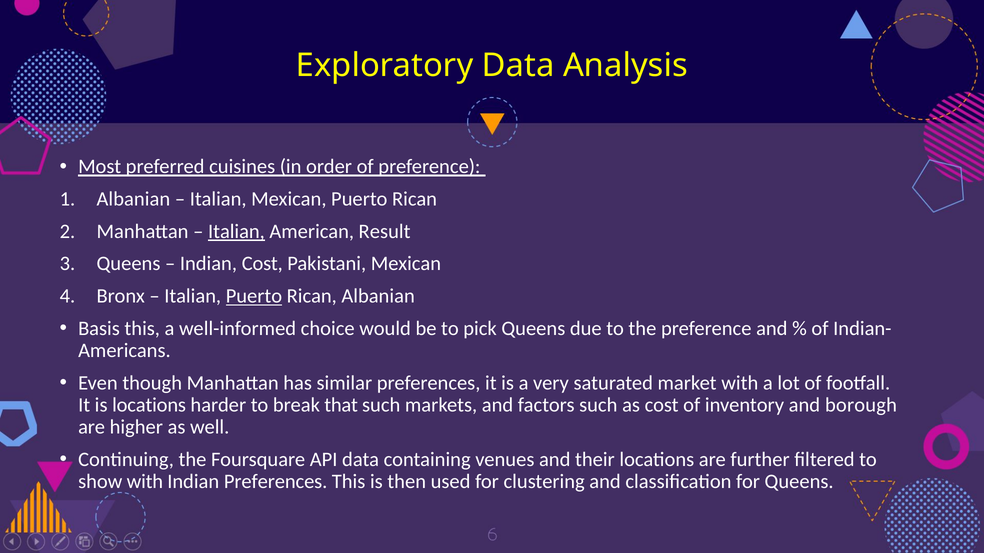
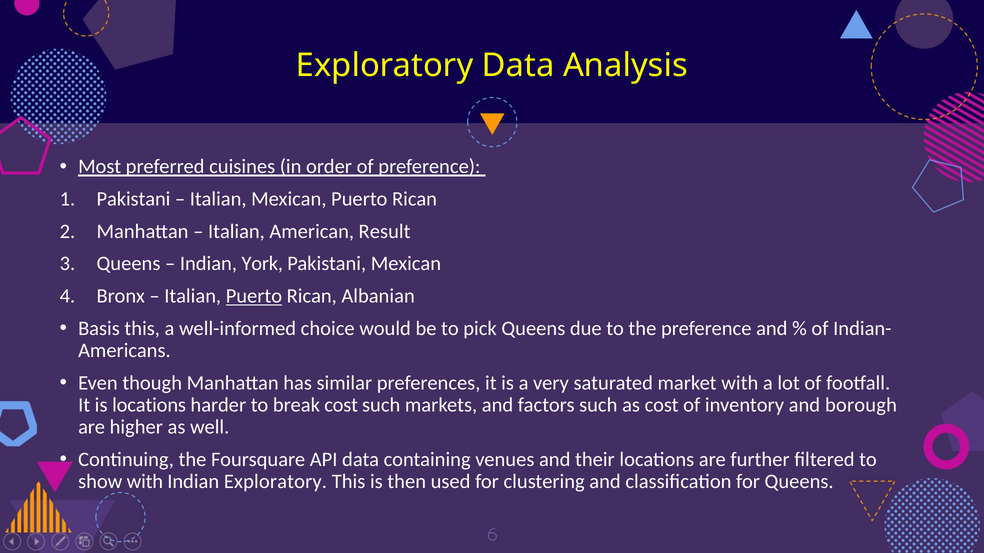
Albanian: Albanian -> Pakistani (133, 199)
Italian underline: present -> none (236, 232)
Indian Cost: Cost -> York (262, 264)
break that: that -> cost (341, 405)
Indian Preferences: Preferences -> Exploratory (275, 482)
